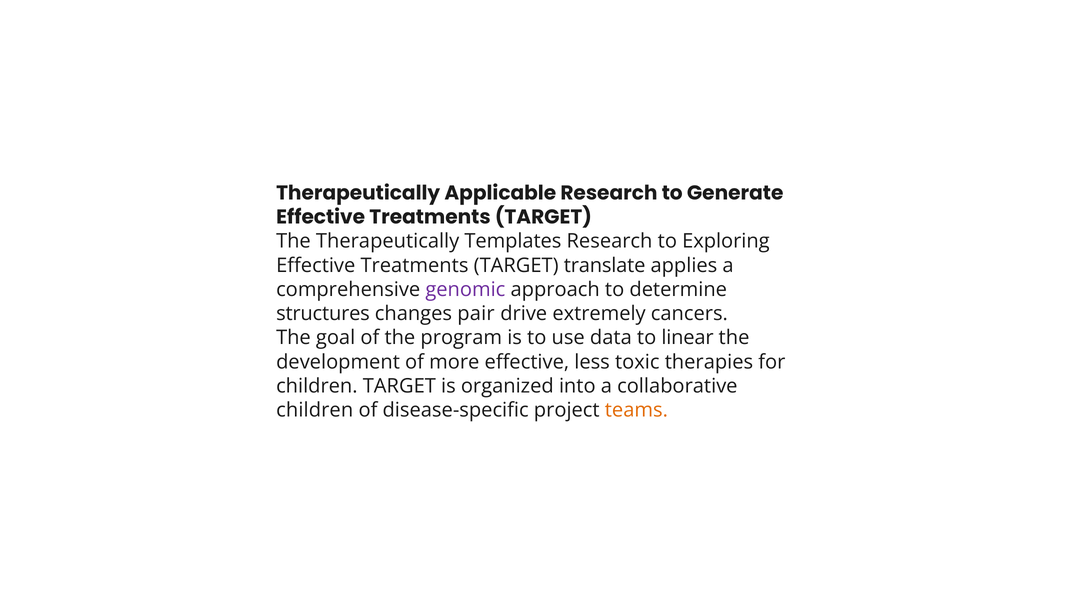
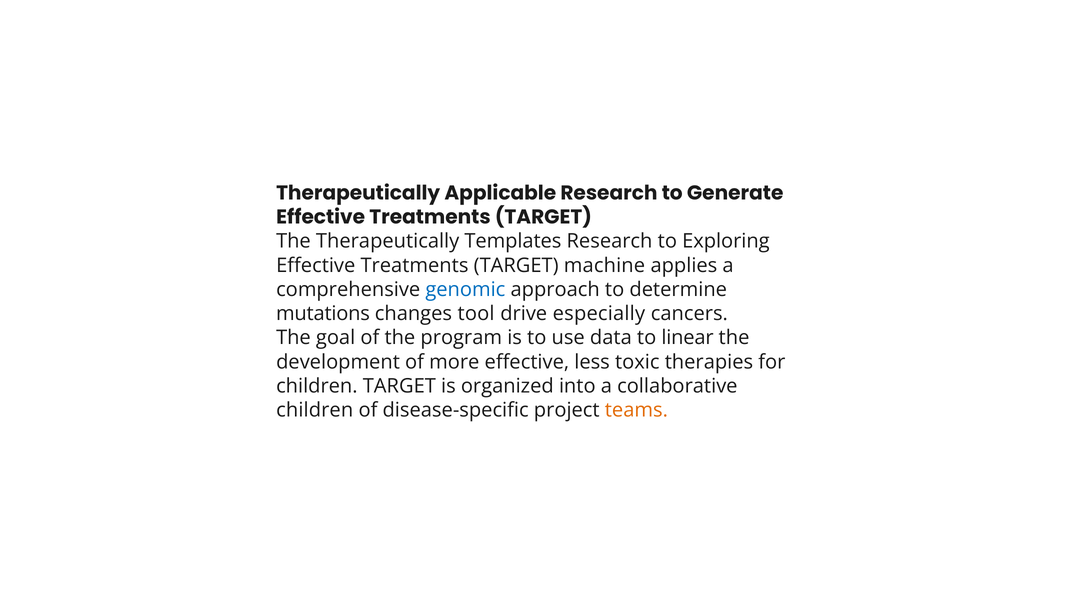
translate: translate -> machine (604, 266)
genomic colour: purple -> blue (465, 290)
structures: structures -> mutations (323, 314)
pair: pair -> tool (476, 314)
extremely: extremely -> especially (599, 314)
